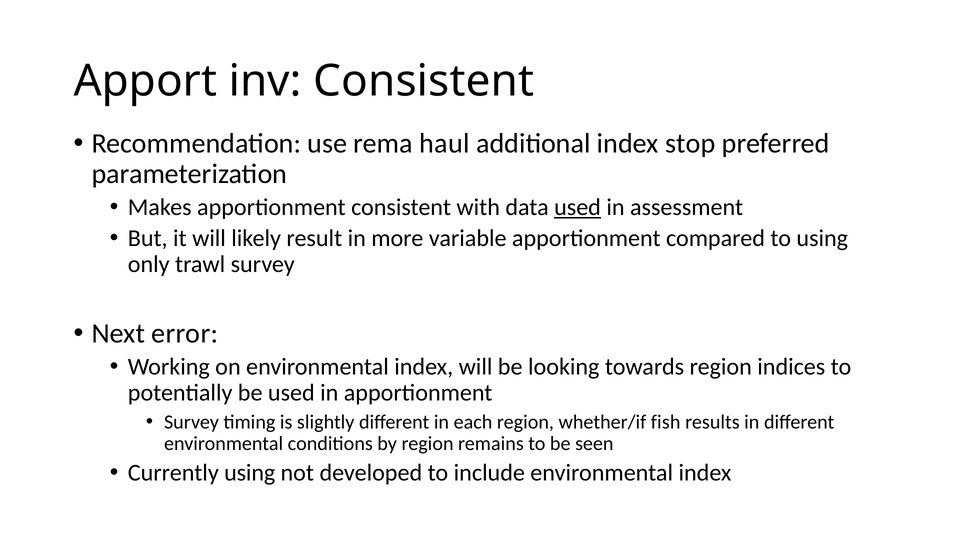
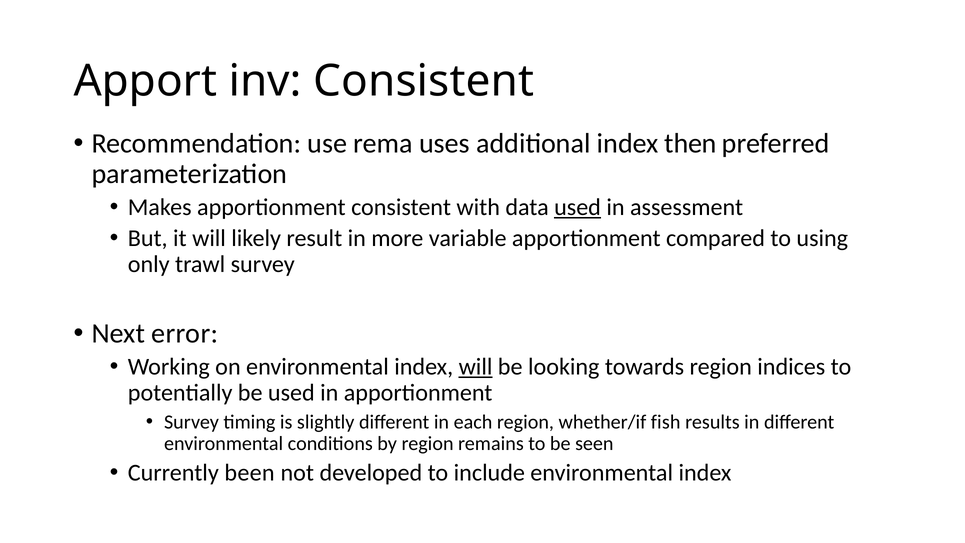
haul: haul -> uses (445, 144)
stop: stop -> then (690, 144)
will underline: none -> present (476, 367)
Currently using: using -> been (250, 472)
